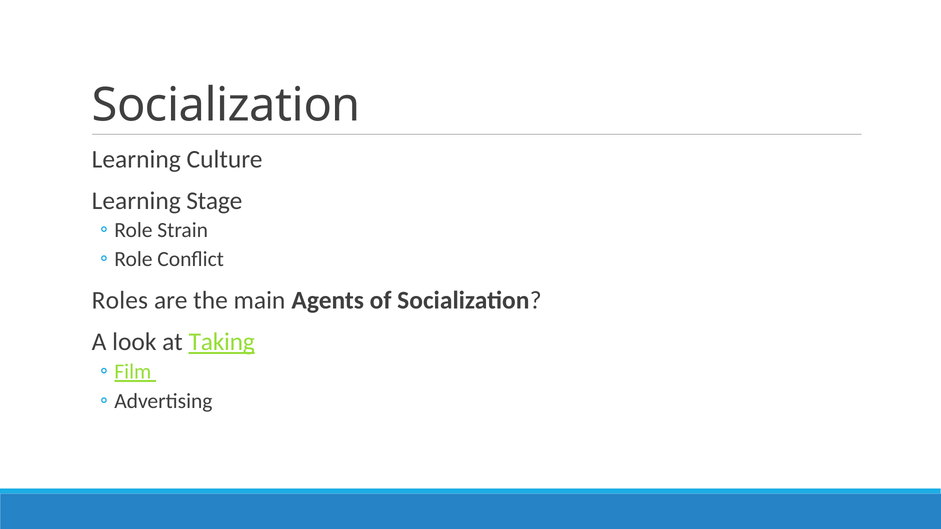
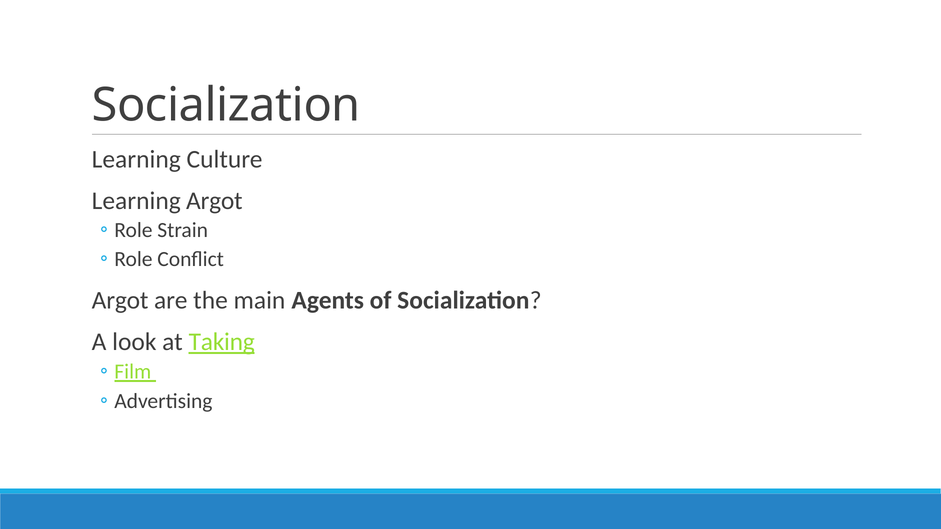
Learning Stage: Stage -> Argot (214, 201)
Roles: Roles -> Argot (120, 301)
